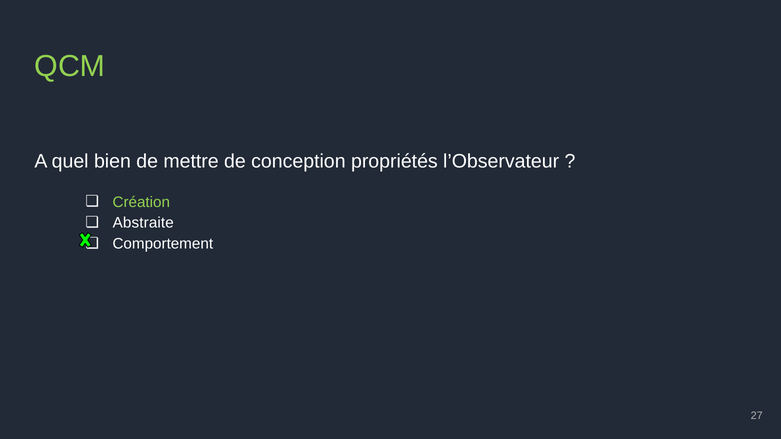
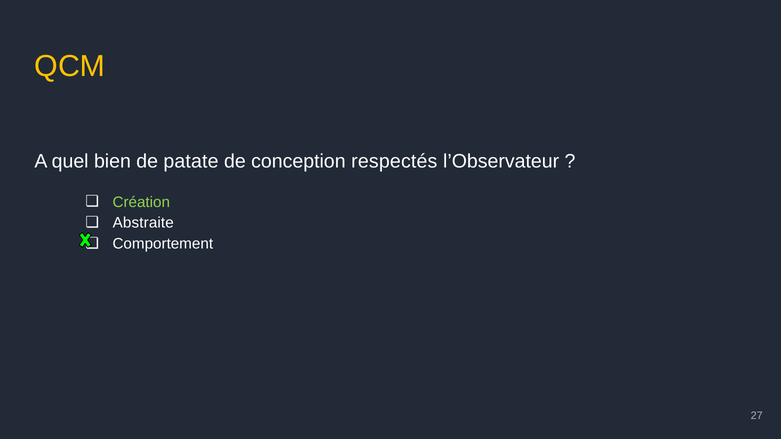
QCM colour: light green -> yellow (70, 66)
mettre: mettre -> patate (191, 162)
propriétés: propriétés -> respectés (394, 162)
